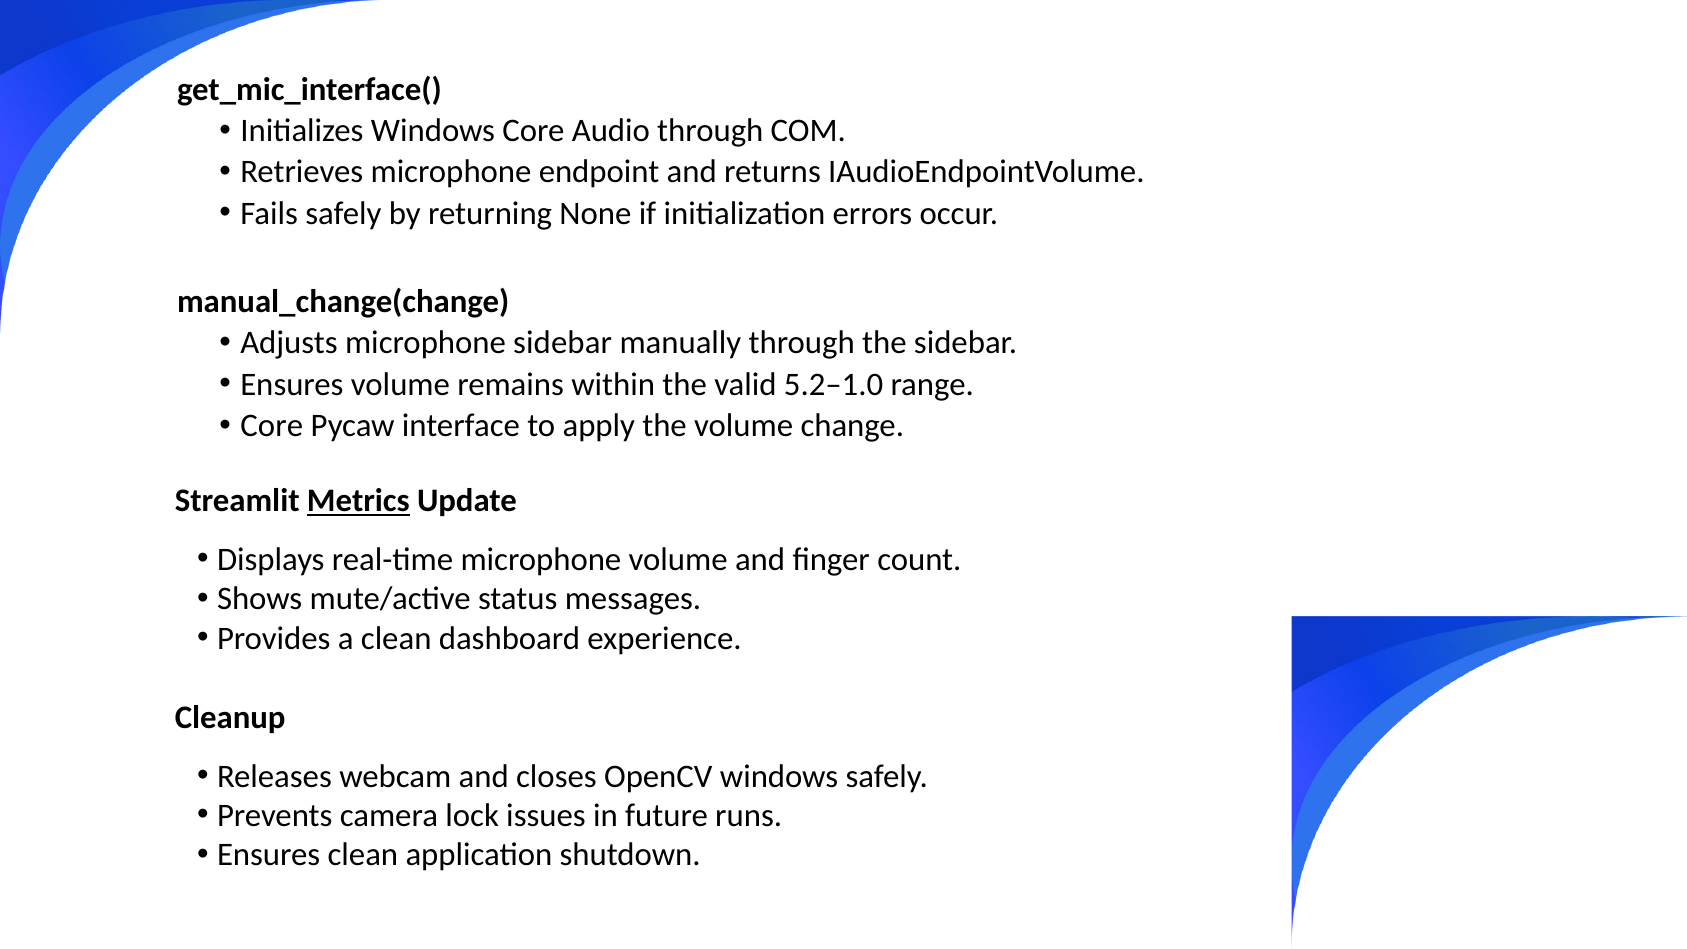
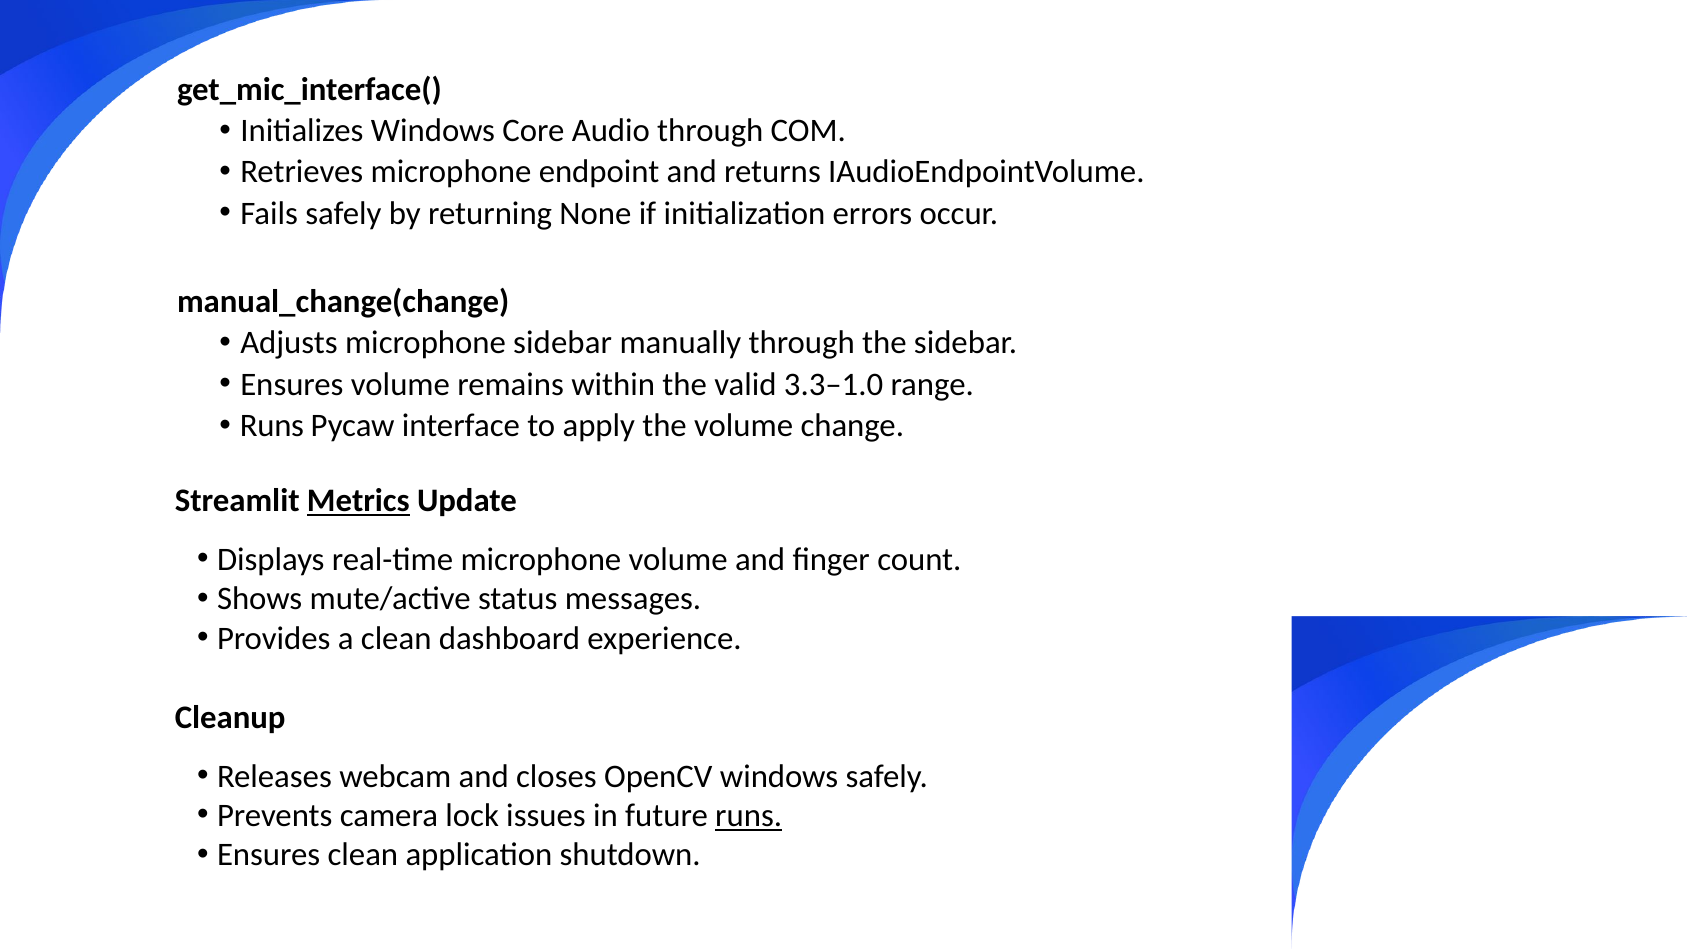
5.2–1.0: 5.2–1.0 -> 3.3–1.0 (834, 384)
Core: Core -> Runs (272, 426)
runs underline: none -> present (749, 816)
